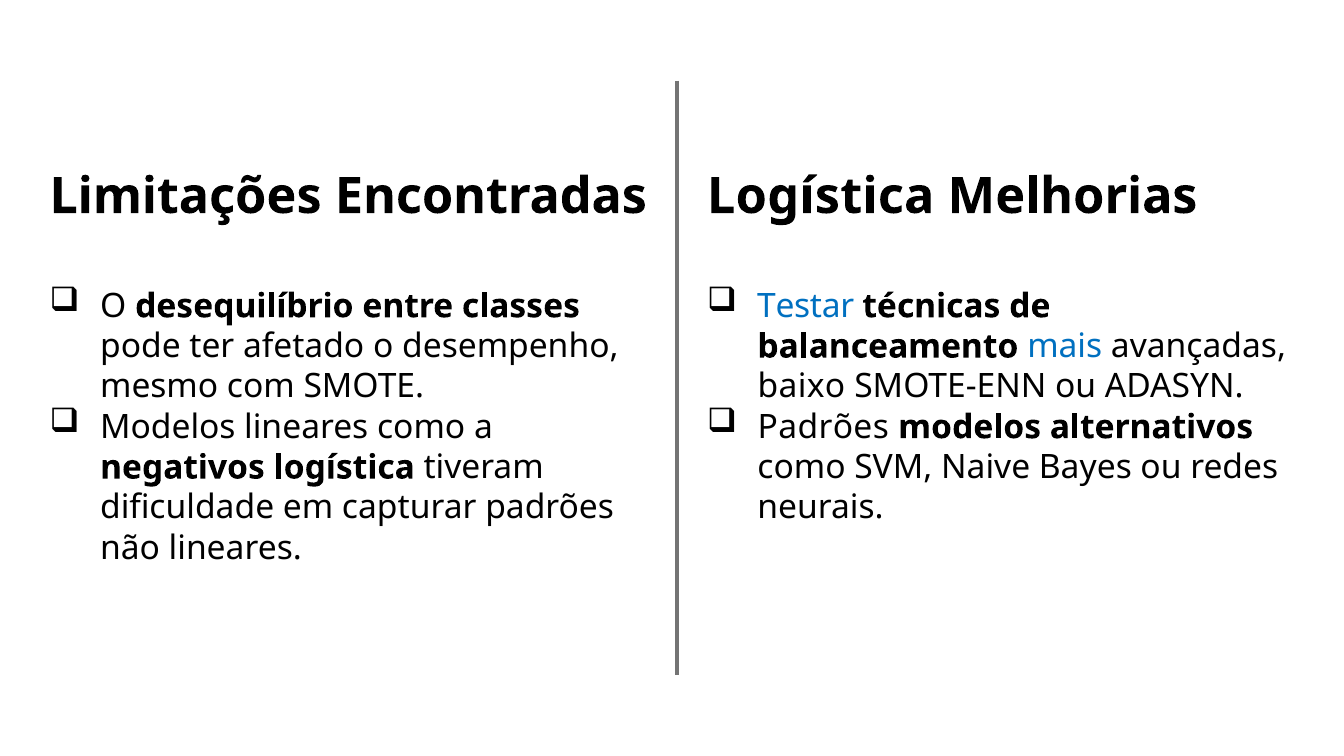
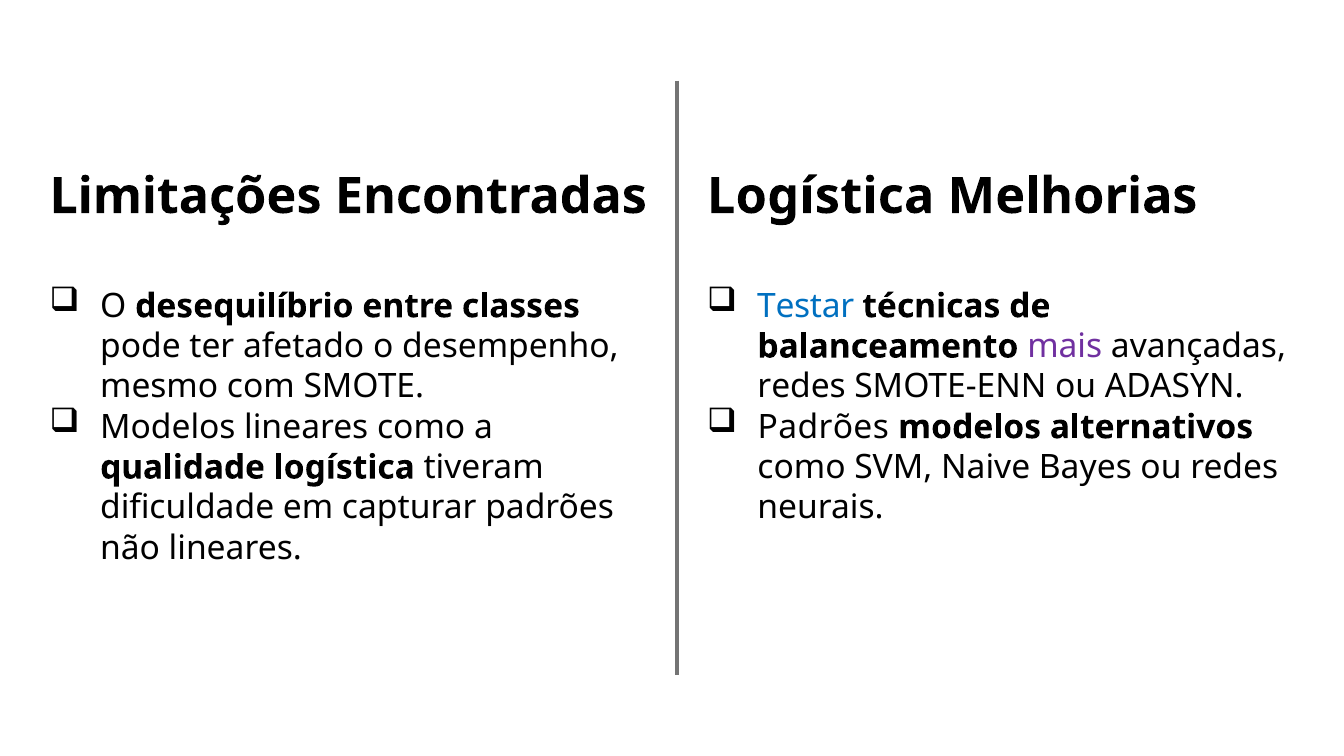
mais colour: blue -> purple (1065, 347)
baixo: baixo -> redes (802, 387)
negativos: negativos -> qualidade (183, 467)
